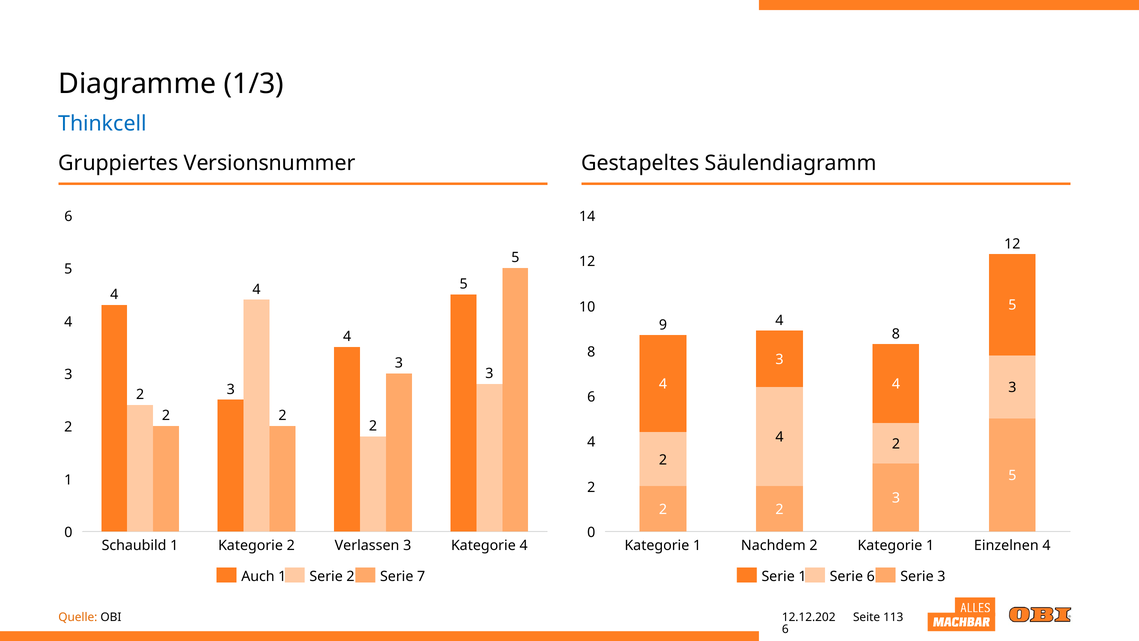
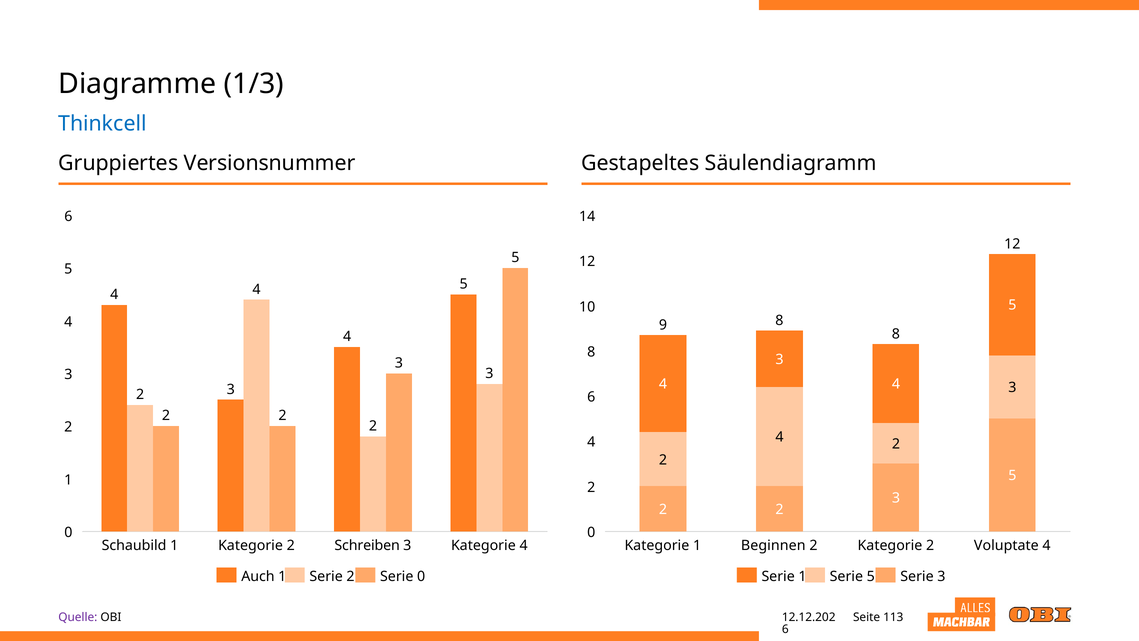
9 4: 4 -> 8 (779, 320)
Verlassen: Verlassen -> Schreiben (367, 546)
Nachdem: Nachdem -> Beginnen (773, 546)
1: 1 -> 2 (930, 546)
Einzelnen: Einzelnen -> Voluptate (1006, 546)
Serie 7: 7 -> 0 (421, 576)
Serie 6: 6 -> 5 (871, 576)
Quelle colour: orange -> purple (78, 617)
